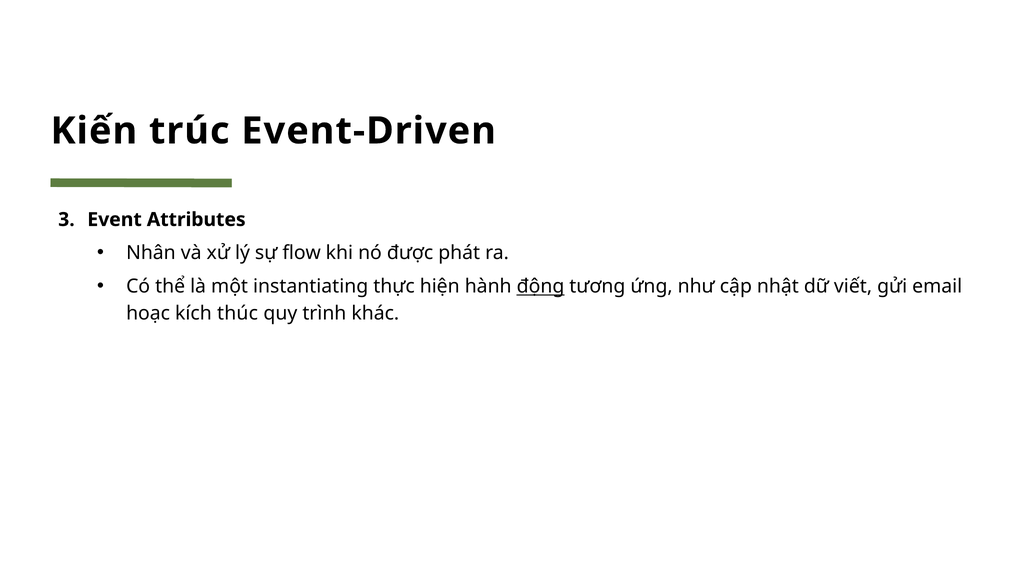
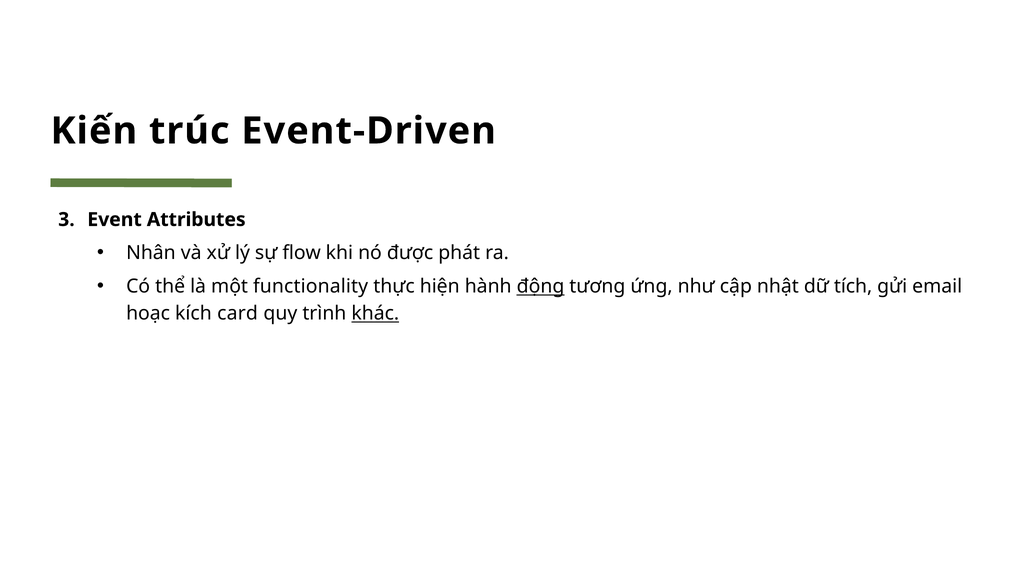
instantiating: instantiating -> functionality (311, 286)
viết: viết -> tích (853, 286)
thúc: thúc -> card (238, 313)
khác underline: none -> present (375, 313)
